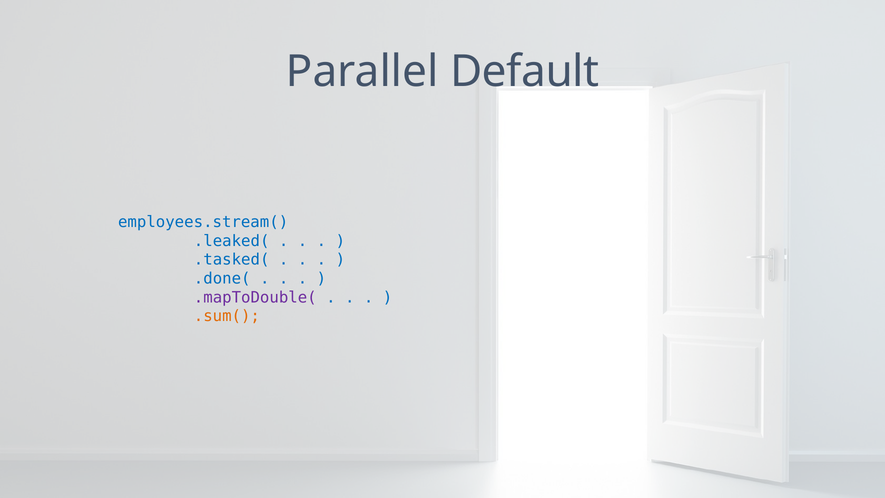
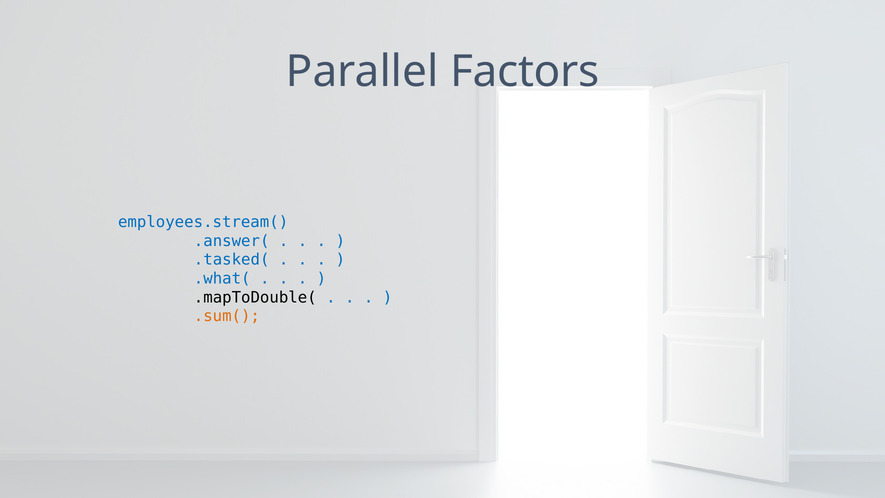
Default: Default -> Factors (525, 72)
.leaked(: .leaked( -> .answer( (232, 241)
.done(: .done( -> .what( (222, 278)
.mapToDouble( colour: purple -> black (255, 297)
